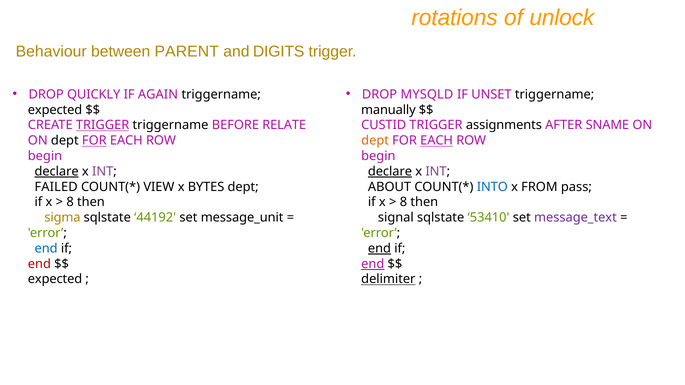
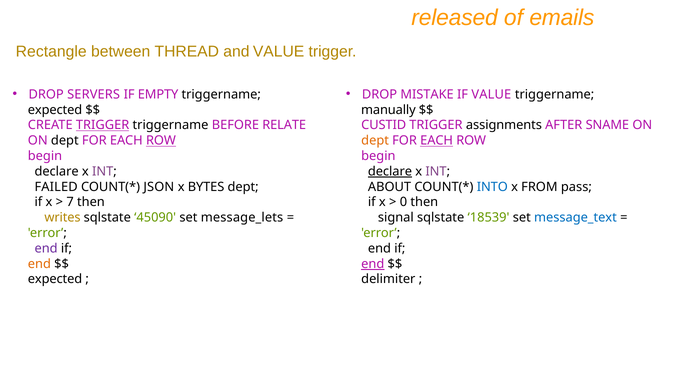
rotations: rotations -> released (455, 18)
unlock: unlock -> emails (562, 18)
Behaviour: Behaviour -> Rectangle (51, 51)
PARENT: PARENT -> THREAD (187, 51)
and DIGITS: DIGITS -> VALUE (279, 51)
QUICKLY: QUICKLY -> SERVERS (94, 95)
AGAIN: AGAIN -> EMPTY (158, 95)
MYSQLD: MYSQLD -> MISTAKE (427, 95)
IF UNSET: UNSET -> VALUE (491, 95)
FOR underline: present -> none (94, 141)
ROW underline: none -> present (161, 141)
declare underline: present -> none (57, 172)
VIEW: VIEW -> JSON (159, 187)
8: 8 -> 7 (70, 202)
8: 8 -> 0 (403, 202)
sigma: sigma -> writes (63, 218)
44192: 44192 -> 45090 (155, 218)
message_unit: message_unit -> message_lets (242, 218)
53410: 53410 -> 18539 (489, 218)
message_text colour: purple -> blue (575, 218)
end colour: blue -> purple (46, 249)
end underline: present -> none (379, 249)
end colour: red -> orange (39, 264)
delimiter underline: present -> none (388, 279)
